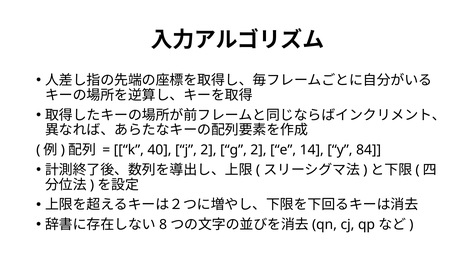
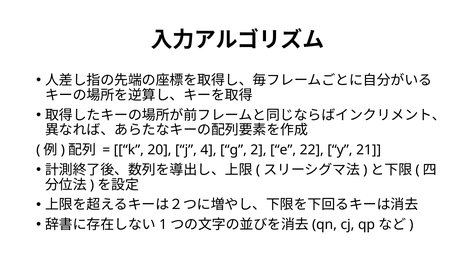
40: 40 -> 20 (159, 150)
j 2: 2 -> 4 (208, 150)
14: 14 -> 22 (312, 150)
84: 84 -> 21 (369, 150)
8: 8 -> 1 (163, 225)
